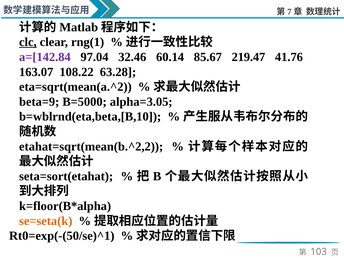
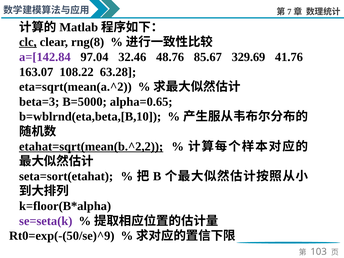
rng(1: rng(1 -> rng(8 (88, 42)
60.14: 60.14 -> 48.76 (170, 57)
219.47: 219.47 -> 329.69 (248, 57)
beta=9: beta=9 -> beta=3 (39, 102)
alpha=3.05: alpha=3.05 -> alpha=0.65 (141, 102)
etahat=sqrt(mean(b.^2,2 underline: none -> present (91, 146)
se=seta(k colour: orange -> purple (46, 221)
Rt0=exp(-(50/se)^1: Rt0=exp(-(50/se)^1 -> Rt0=exp(-(50/se)^9 (62, 236)
